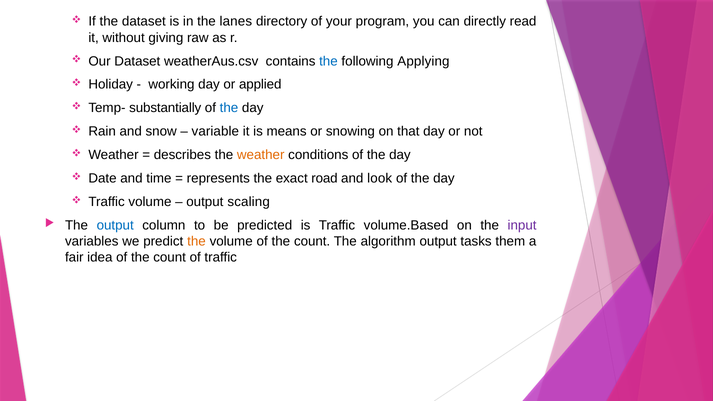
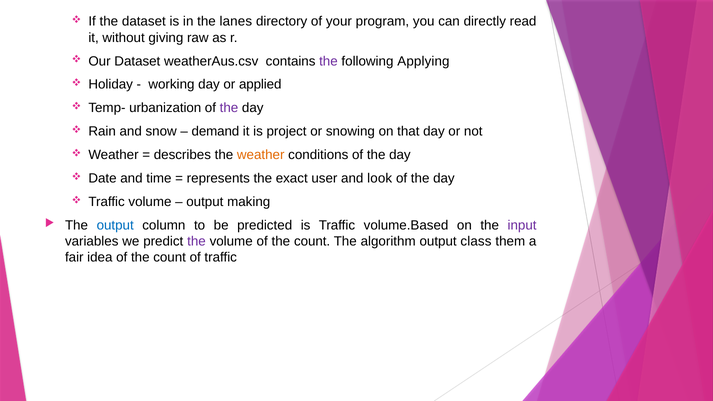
the colour: blue -> purple (328, 61)
substantially: substantially -> urbanization (165, 108)
the colour: blue -> purple (229, 108)
variable: variable -> demand (215, 132)
means: means -> project (287, 132)
road: road -> user (324, 178)
scaling: scaling -> making (249, 202)
the colour: orange -> purple (197, 241)
tasks: tasks -> class (476, 241)
